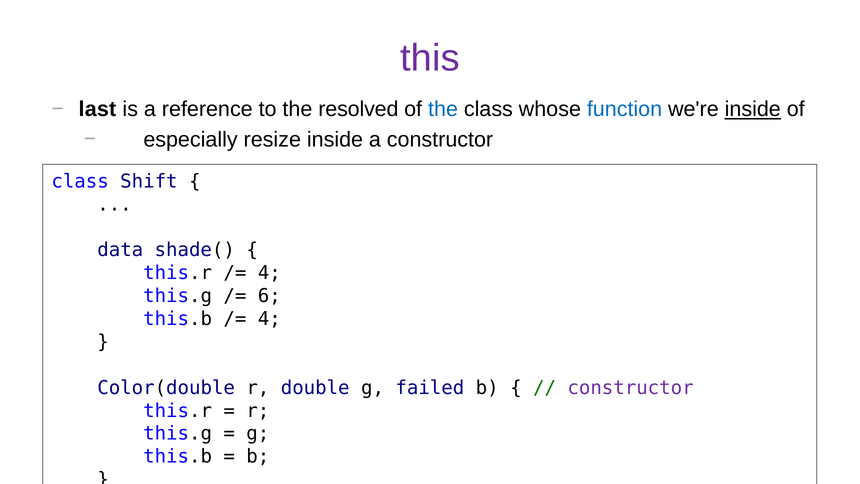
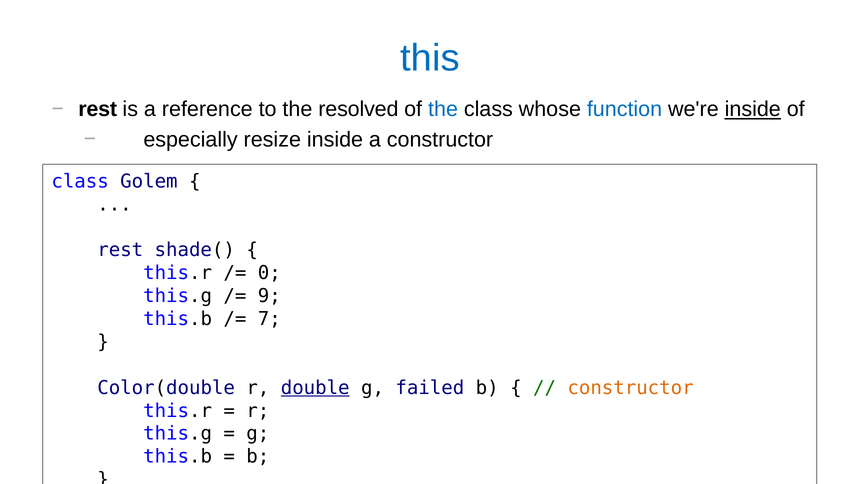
this colour: purple -> blue (430, 58)
last: last -> rest (98, 109)
Shift: Shift -> Golem (149, 181)
data: data -> rest (120, 250)
4: 4 -> 0 (269, 273)
6: 6 -> 9 (269, 296)
4: 4 -> 7 (269, 319)
double underline: none -> present (315, 388)
constructor colour: purple -> orange (631, 388)
